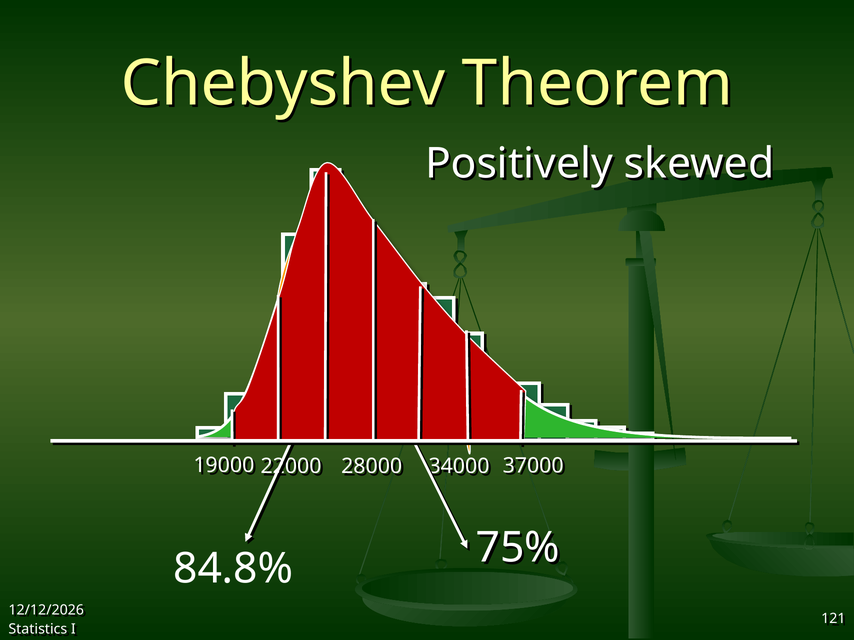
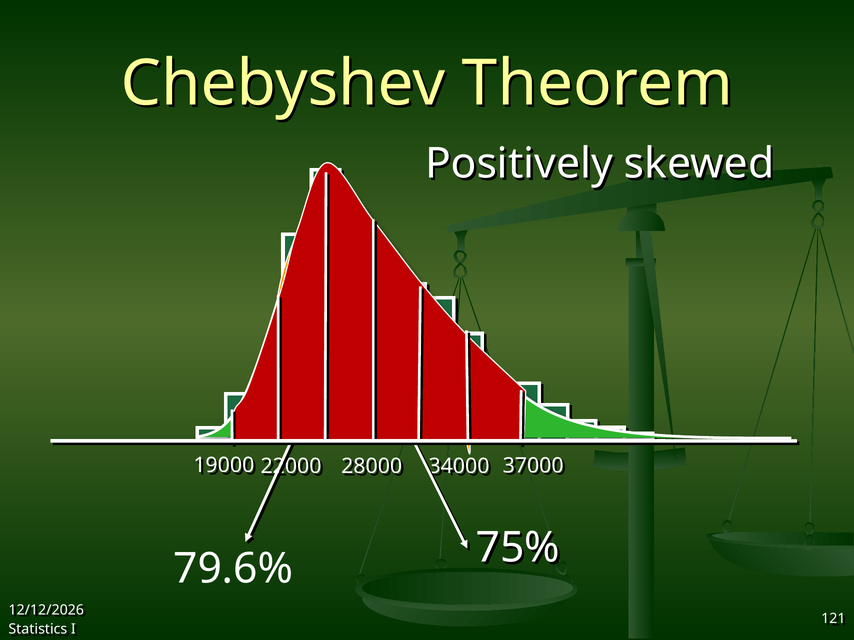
84.8%: 84.8% -> 79.6% (233, 569)
